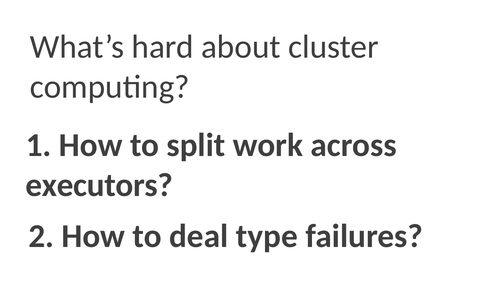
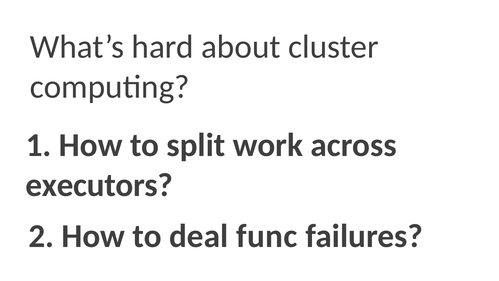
type: type -> func (267, 236)
